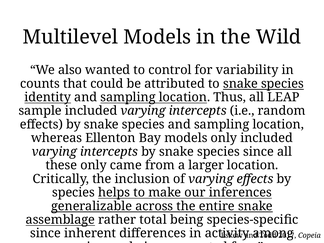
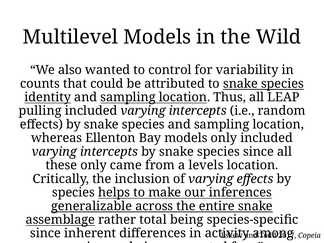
sample: sample -> pulling (40, 111)
larger: larger -> levels (206, 165)
